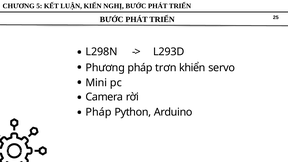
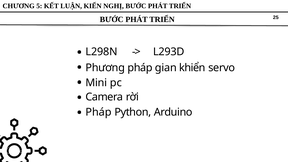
trơn: trơn -> gian (166, 68)
